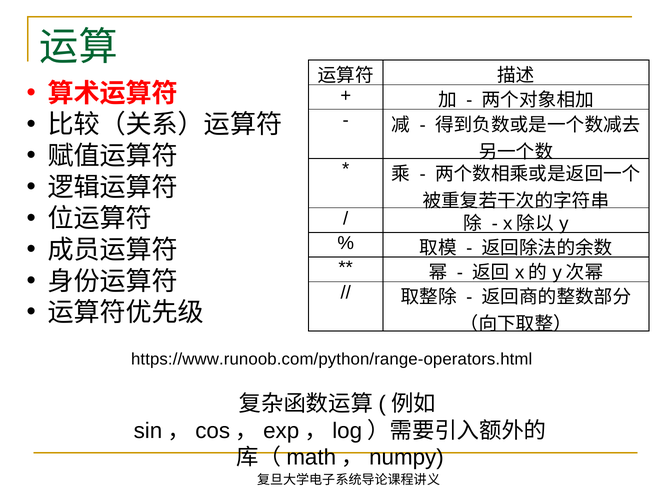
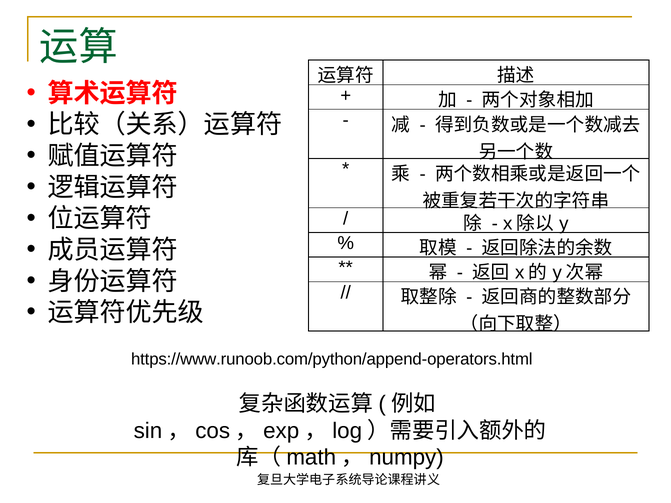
https://www.runoob.com/python/range-operators.html: https://www.runoob.com/python/range-operators.html -> https://www.runoob.com/python/append-operators.html (332, 359)
